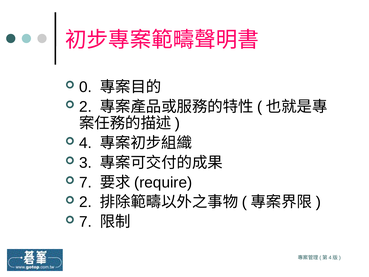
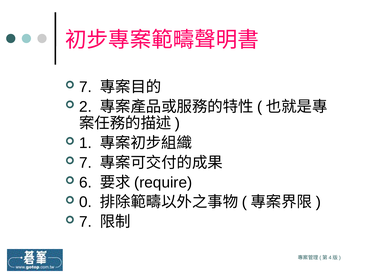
0: 0 -> 7 (85, 87)
4: 4 -> 1 (85, 143)
3: 3 -> 7 (85, 163)
7: 7 -> 6 (85, 182)
2: 2 -> 0 (85, 202)
